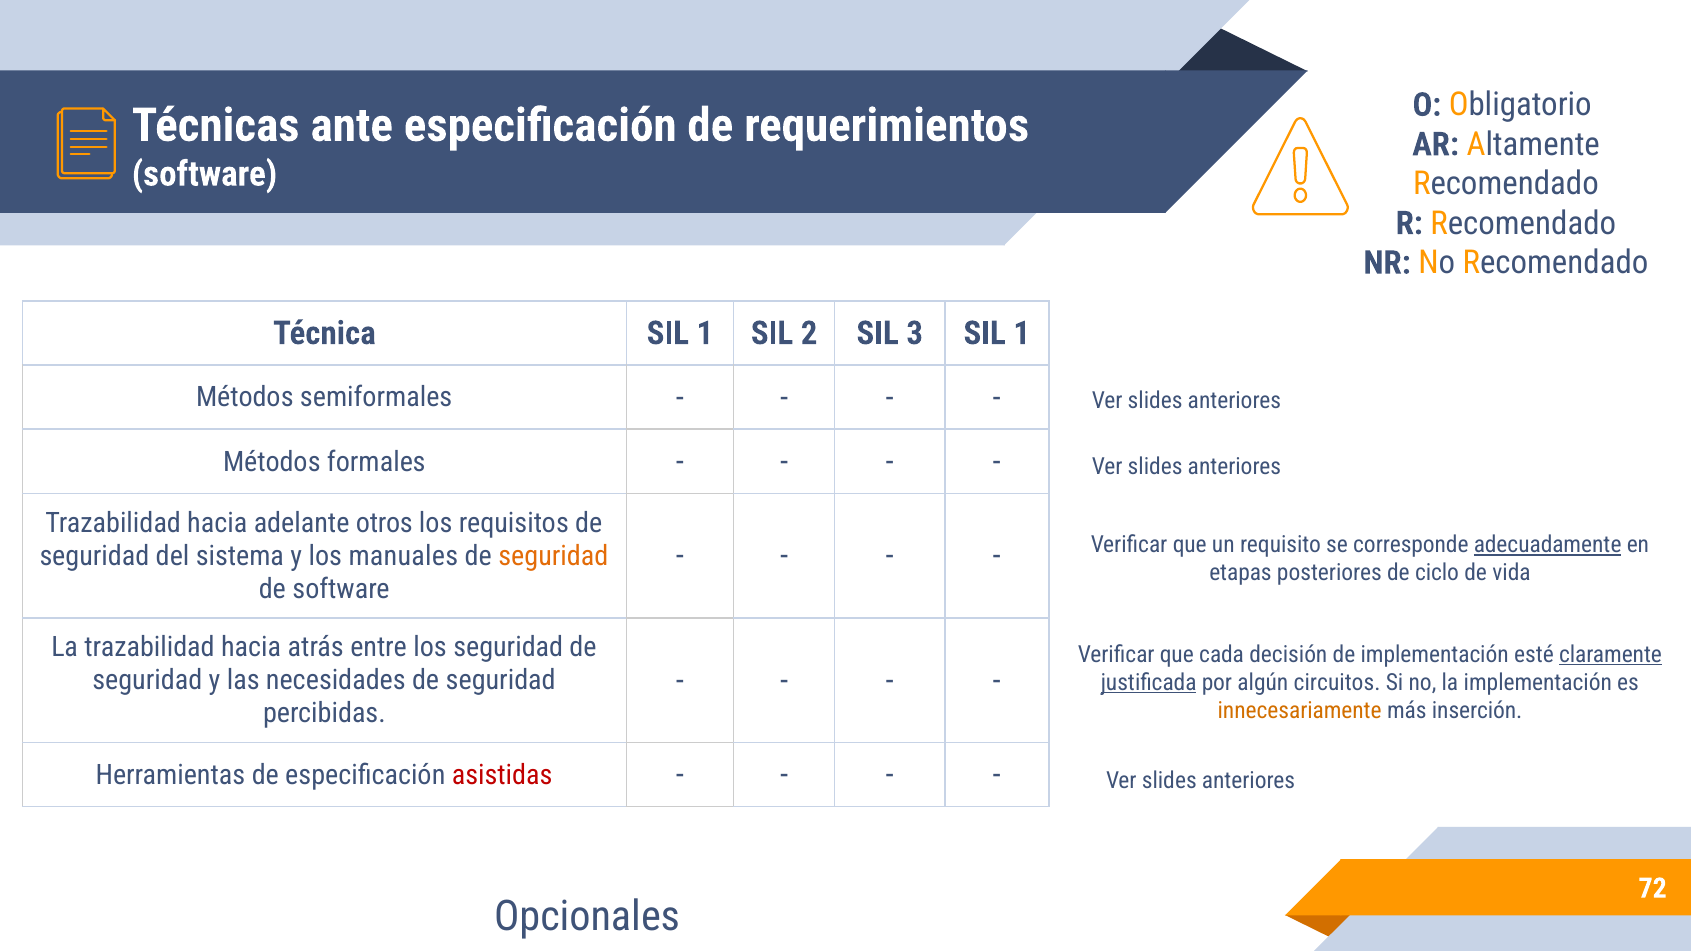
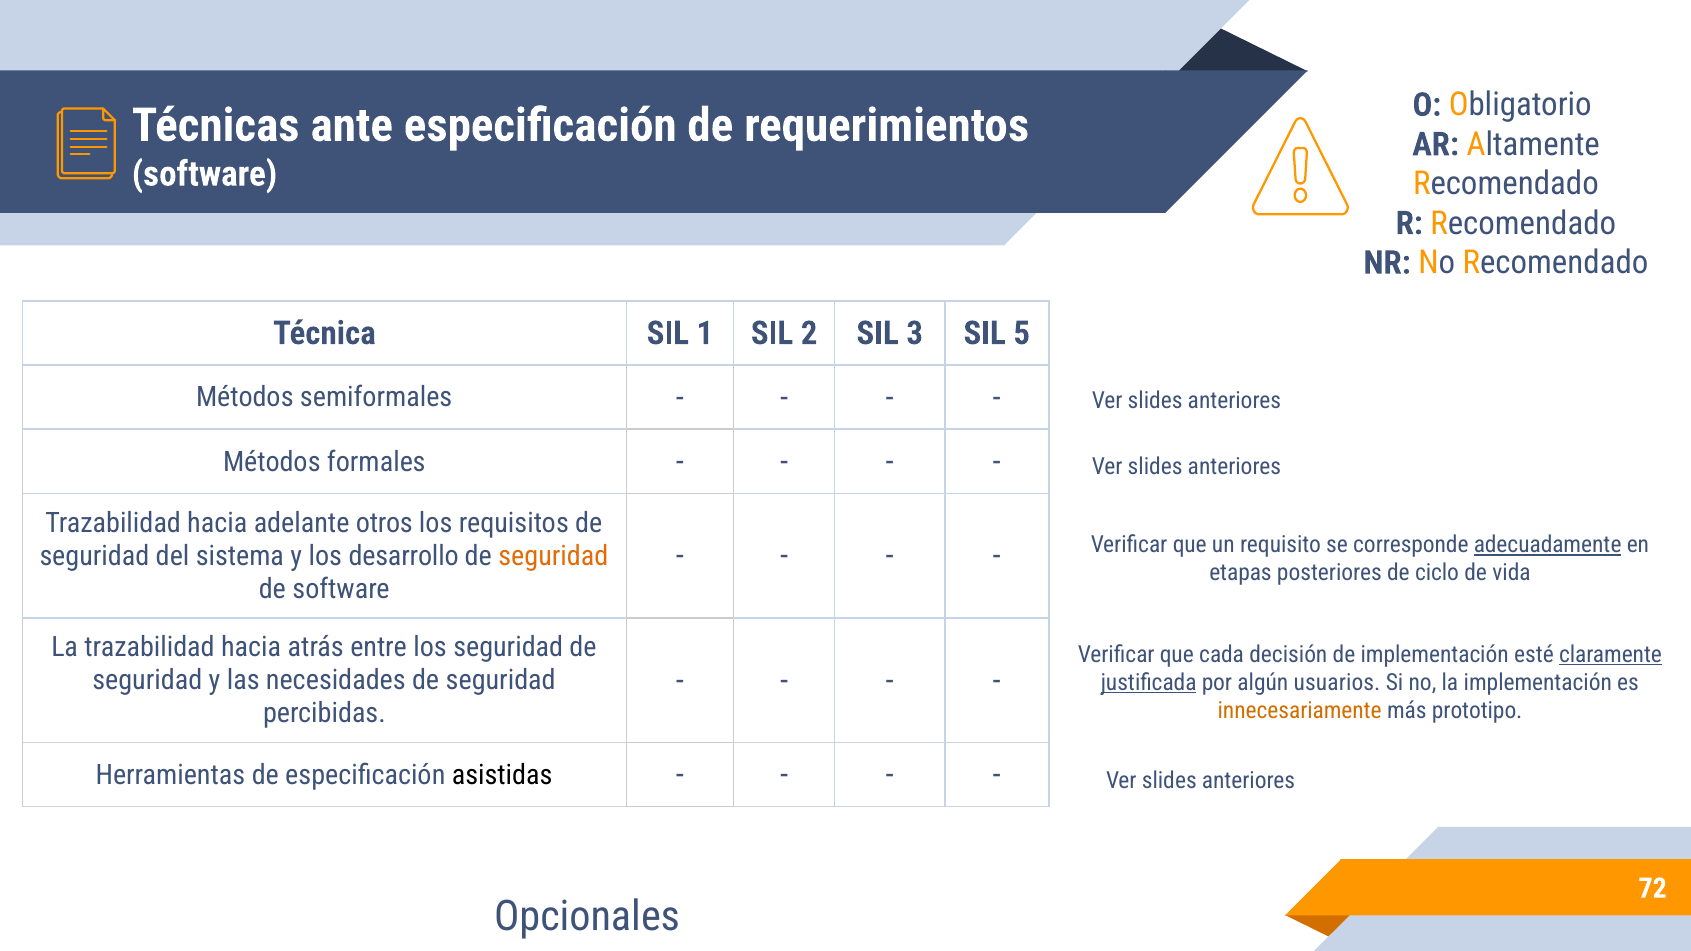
3 SIL 1: 1 -> 5 (1022, 333)
manuales: manuales -> desarrollo (404, 556)
circuitos: circuitos -> usuarios (1337, 683)
inserción: inserción -> prototipo (1477, 711)
asistidas colour: red -> black (502, 775)
